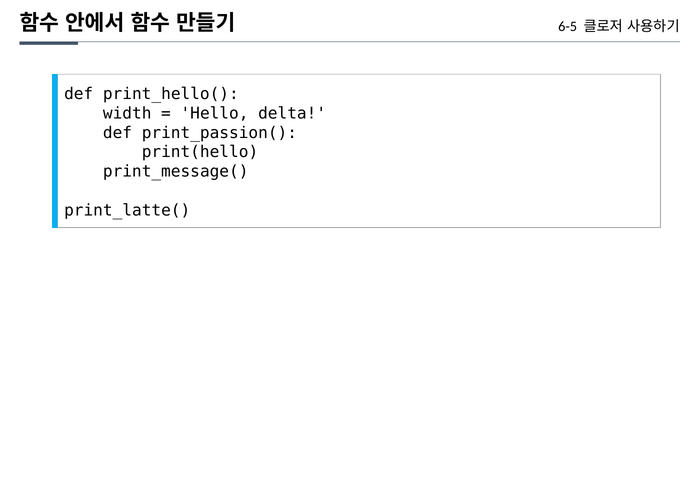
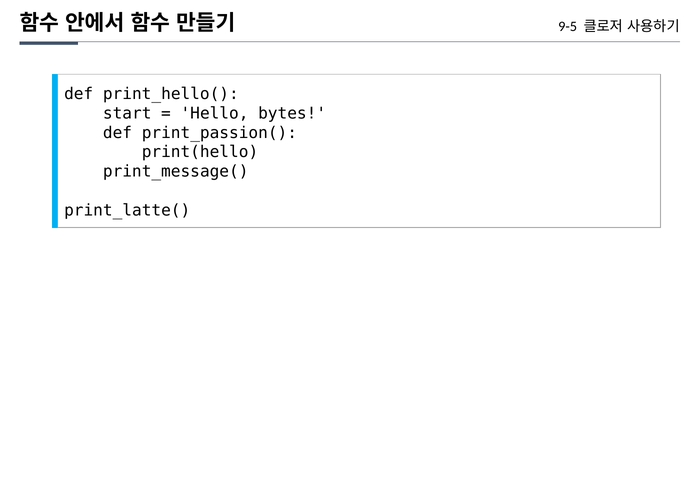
6-5: 6-5 -> 9-5 (568, 26)
width: width -> start (127, 113)
delta: delta -> bytes (292, 113)
